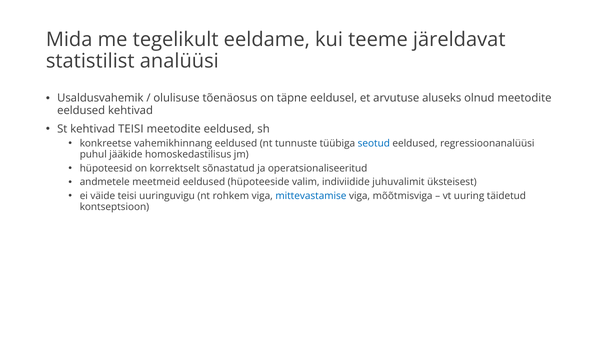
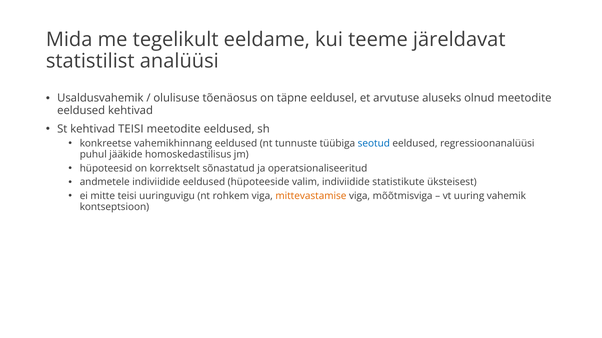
andmetele meetmeid: meetmeid -> indiviidide (156, 182)
juhuvalimit: juhuvalimit -> statistikute (398, 182)
väide: väide -> mitte (103, 196)
mittevastamise colour: blue -> orange (311, 196)
täidetud: täidetud -> vahemik (506, 196)
